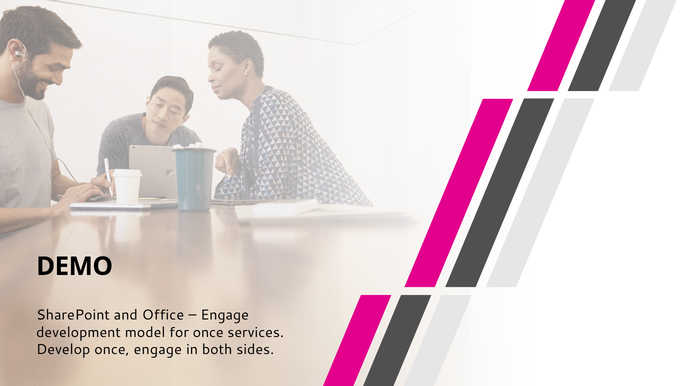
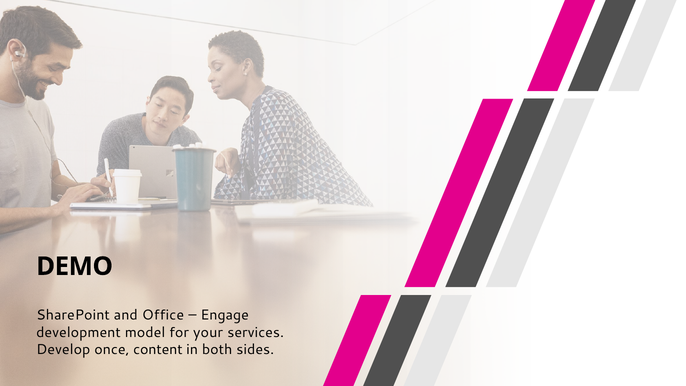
for once: once -> your (208, 332)
once engage: engage -> content (158, 349)
